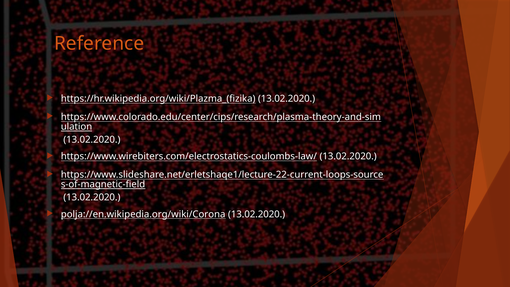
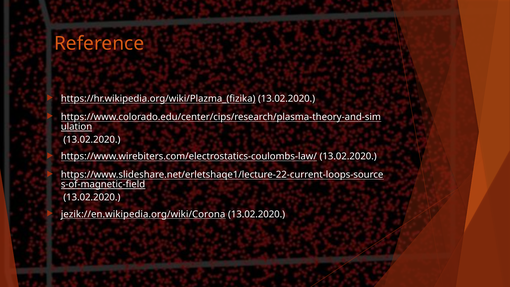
polja://en.wikipedia.org/wiki/Corona: polja://en.wikipedia.org/wiki/Corona -> jezik://en.wikipedia.org/wiki/Corona (143, 214)
